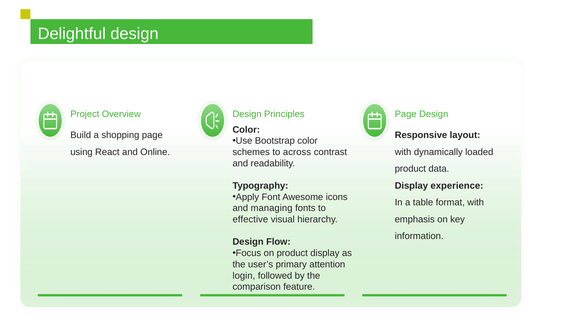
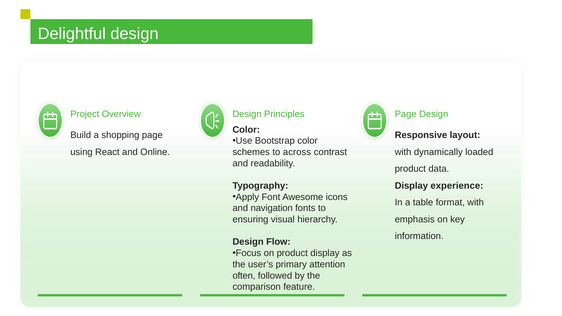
managing: managing -> navigation (272, 208)
effective: effective -> ensuring (250, 220)
login: login -> often (244, 276)
